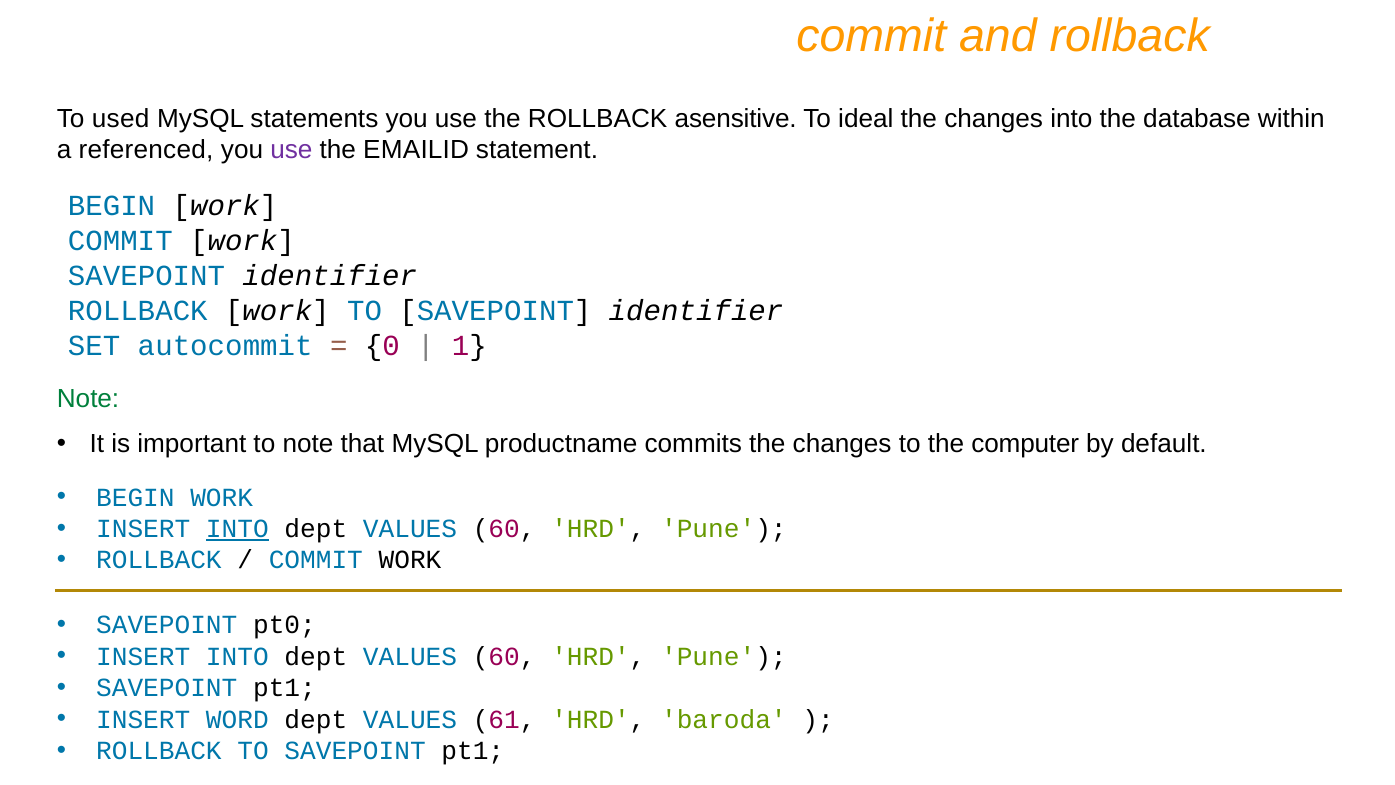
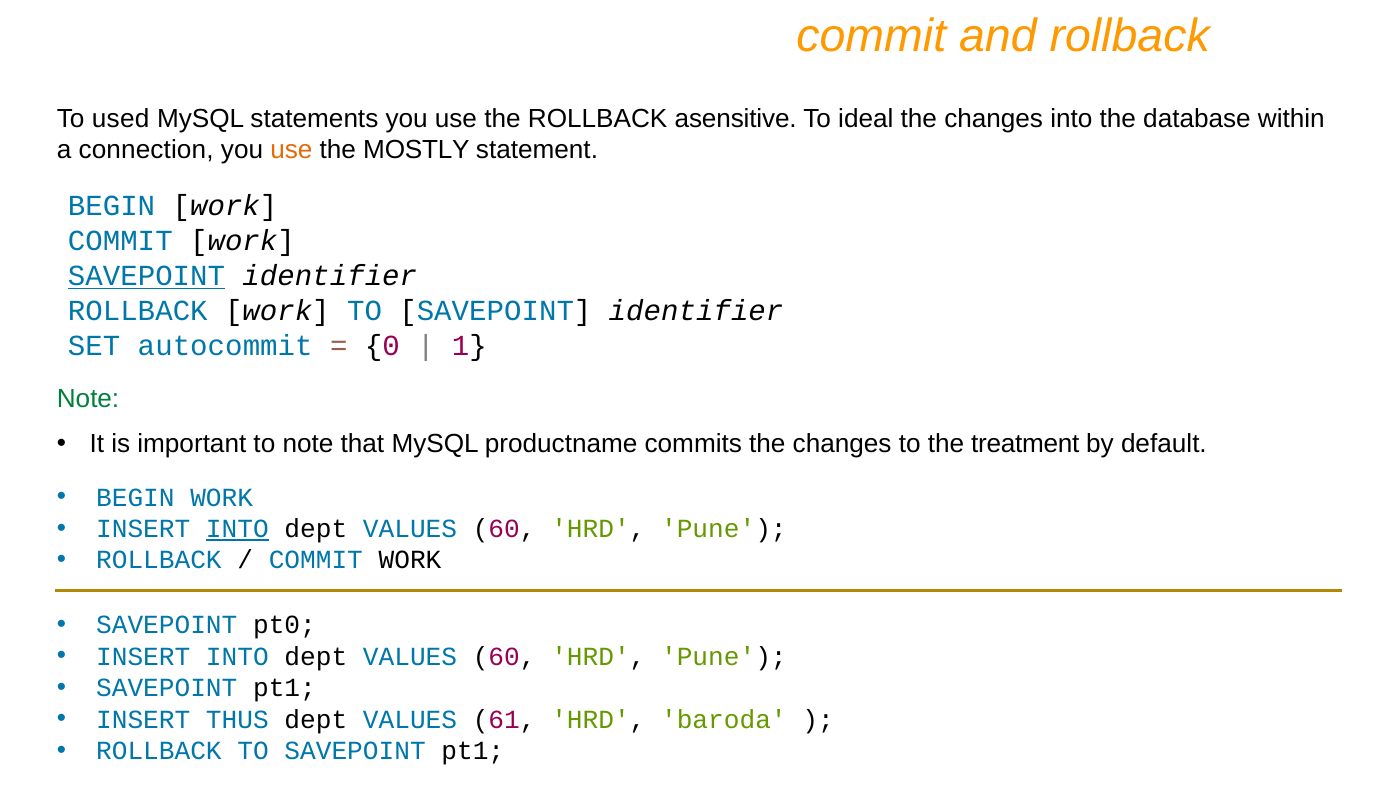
referenced: referenced -> connection (146, 150)
use colour: purple -> orange (291, 150)
EMAILID: EMAILID -> MOSTLY (416, 150)
SAVEPOINT underline: none -> present (147, 276)
computer: computer -> treatment (1025, 444)
WORD: WORD -> THUS (237, 719)
